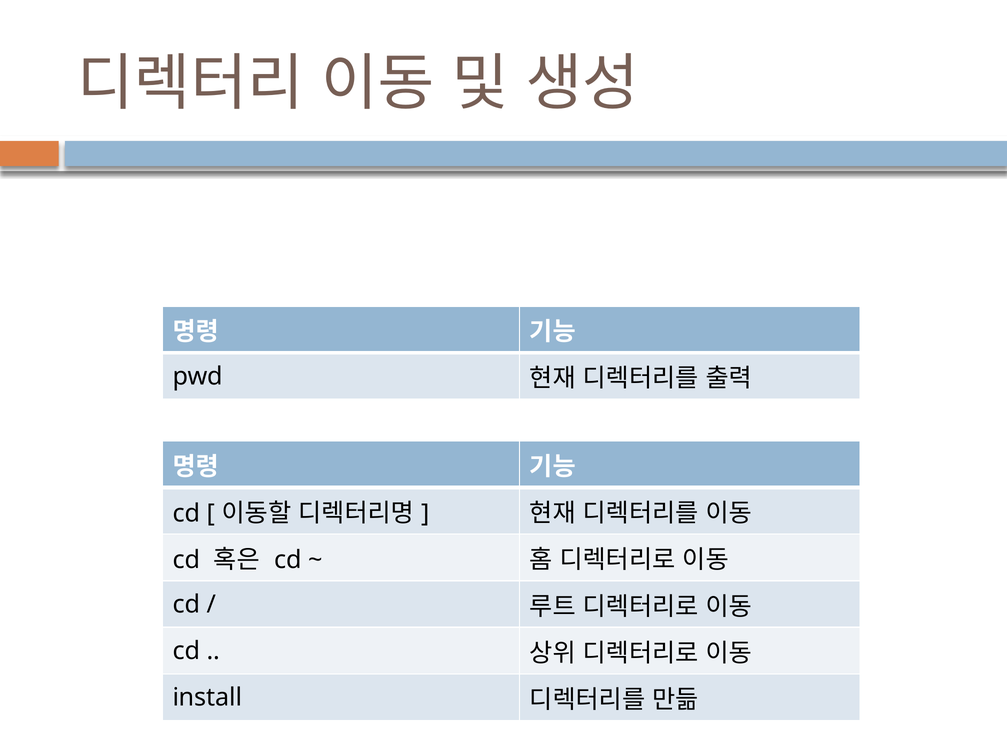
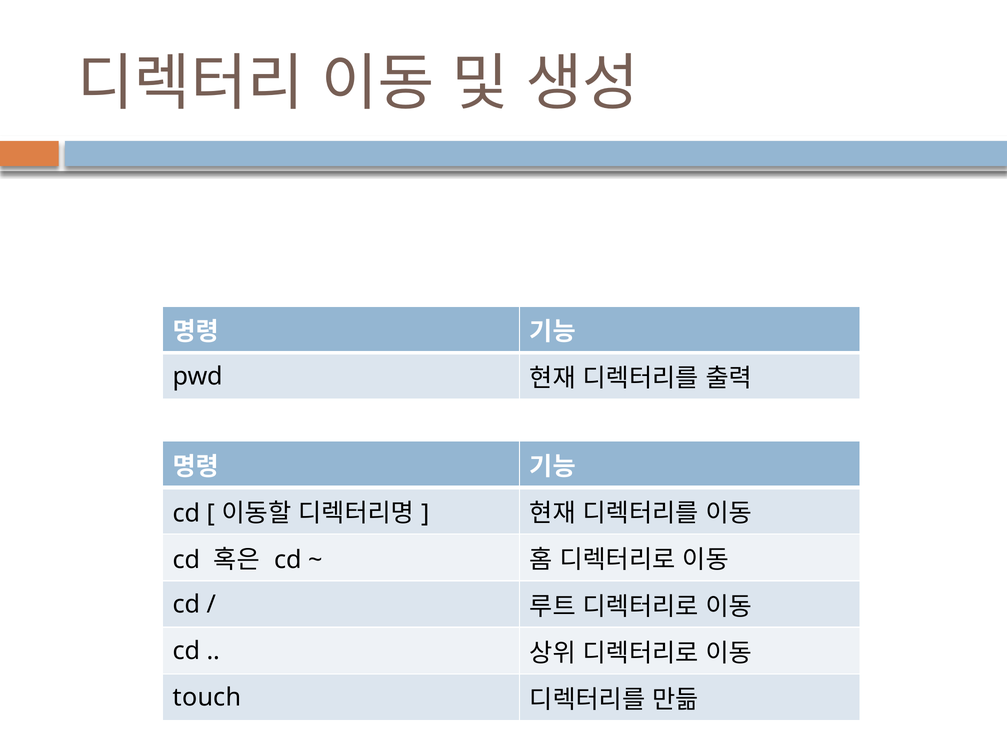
install: install -> touch (207, 698)
